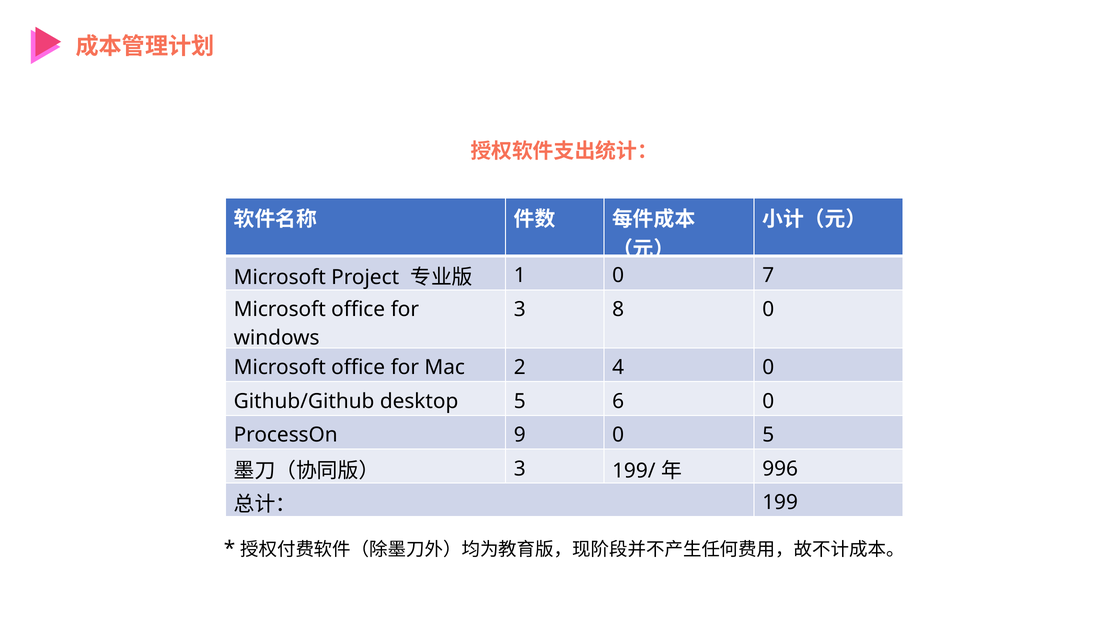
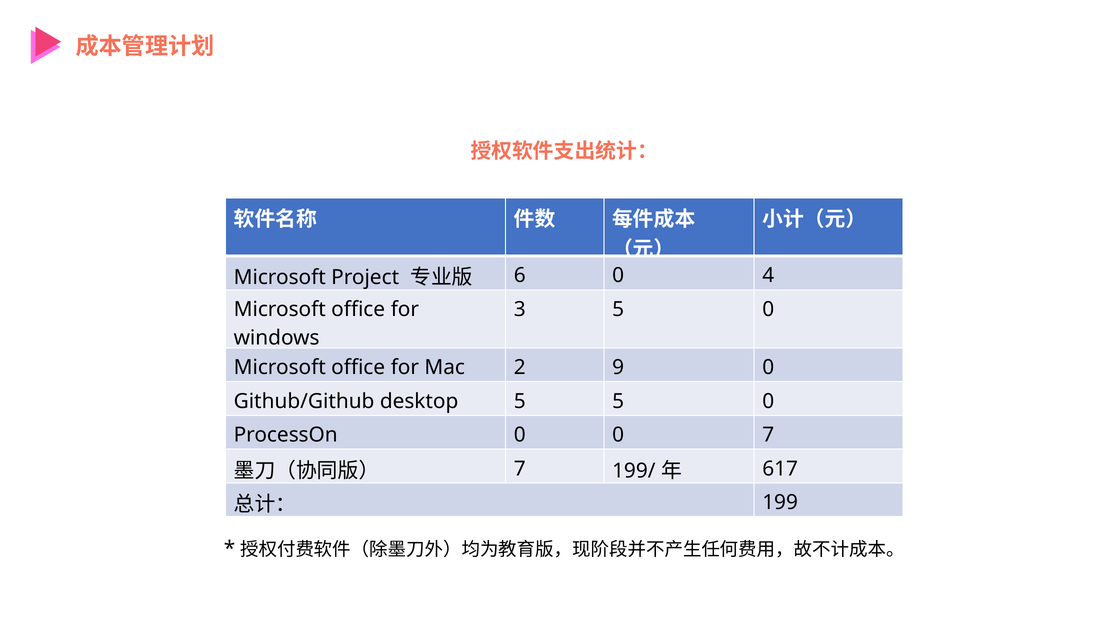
1: 1 -> 6 (520, 276)
7: 7 -> 4 (768, 276)
3 8: 8 -> 5 (618, 310)
4: 4 -> 9 (618, 368)
5 6: 6 -> 5 (618, 401)
ProcessOn 9: 9 -> 0 (520, 435)
0 5: 5 -> 7 (768, 435)
3: 3 -> 7 (520, 469)
996: 996 -> 617 (780, 469)
